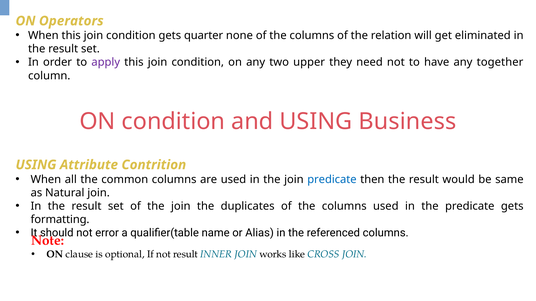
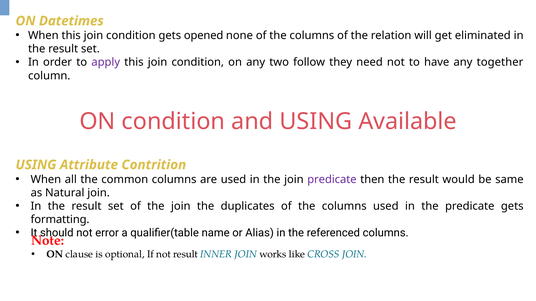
Operators: Operators -> Datetimes (71, 21)
quarter: quarter -> opened (204, 36)
upper: upper -> follow (309, 62)
Business: Business -> Available (408, 122)
predicate colour: blue -> purple (332, 180)
